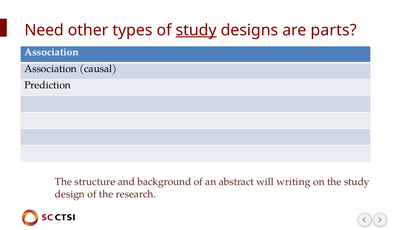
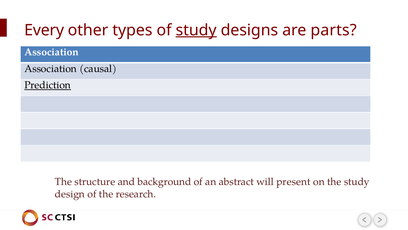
Need: Need -> Every (44, 30)
Prediction underline: none -> present (48, 85)
writing: writing -> present (293, 181)
